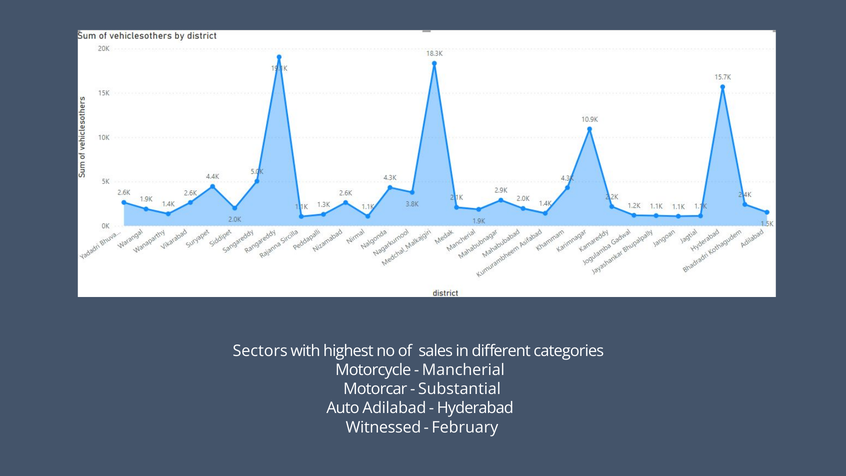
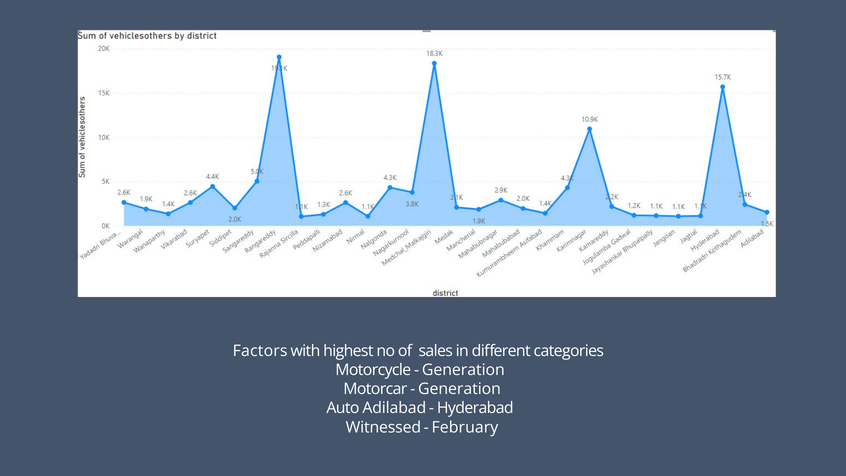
Sectors: Sectors -> Factors (260, 351)
Mancherial: Mancherial -> Generation (463, 370)
Substantial: Substantial -> Generation (460, 389)
